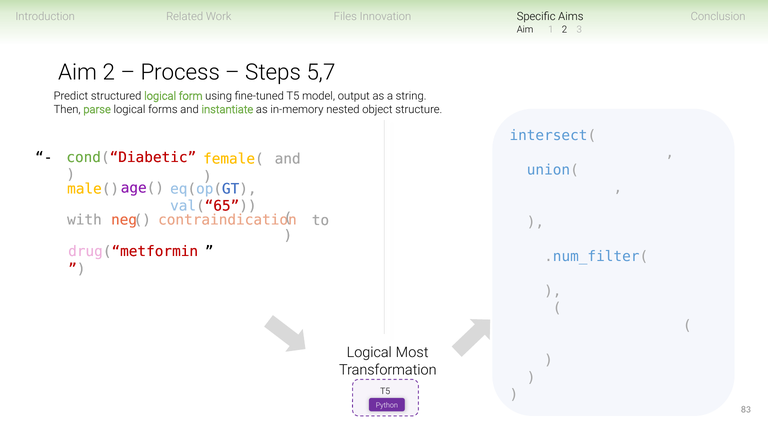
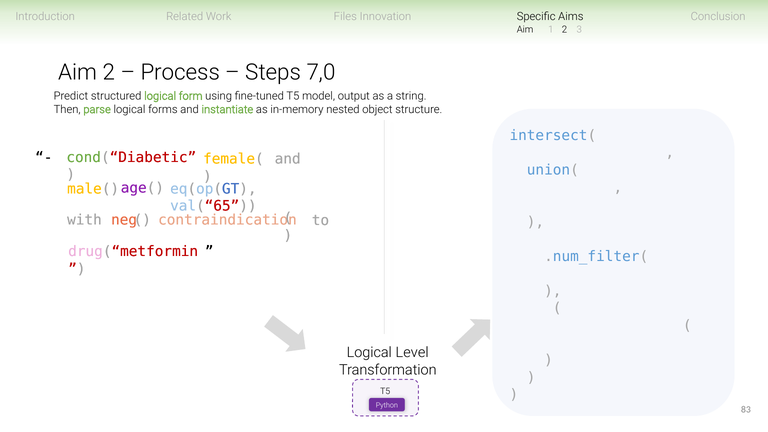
5,7: 5,7 -> 7,0 (321, 72)
Most: Most -> Level (412, 353)
